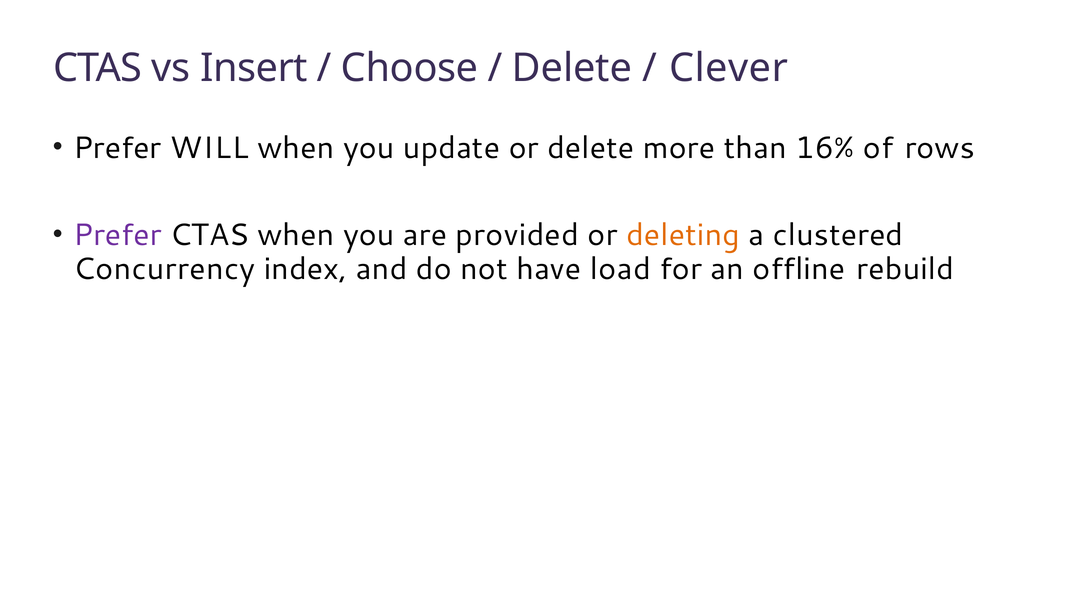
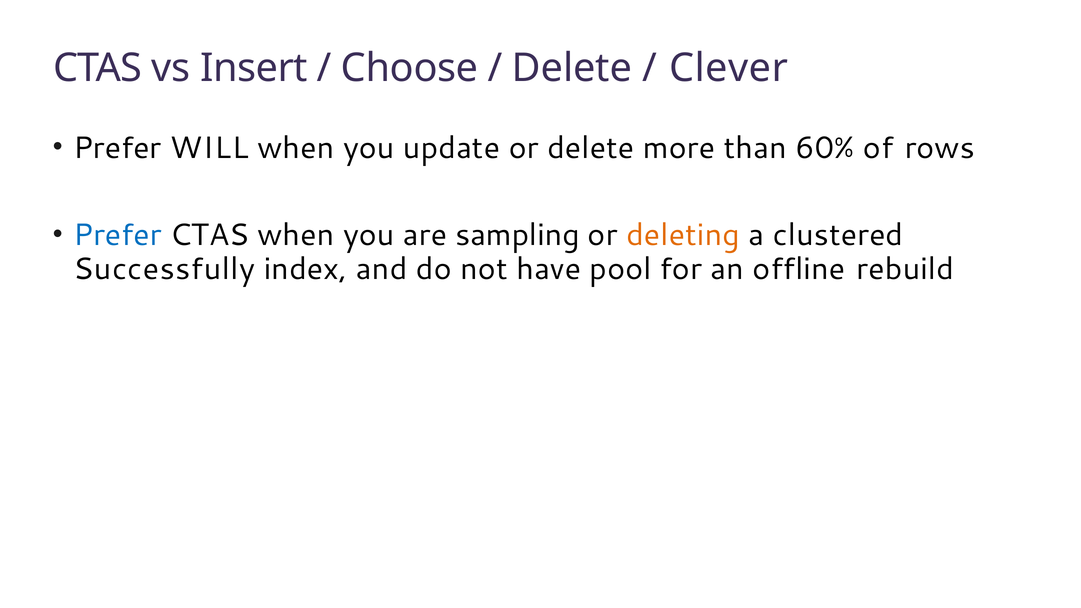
16%: 16% -> 60% (825, 148)
Prefer colour: purple -> blue (117, 235)
provided: provided -> sampling (517, 235)
Concurrency: Concurrency -> Successfully (164, 269)
load: load -> pool (621, 269)
